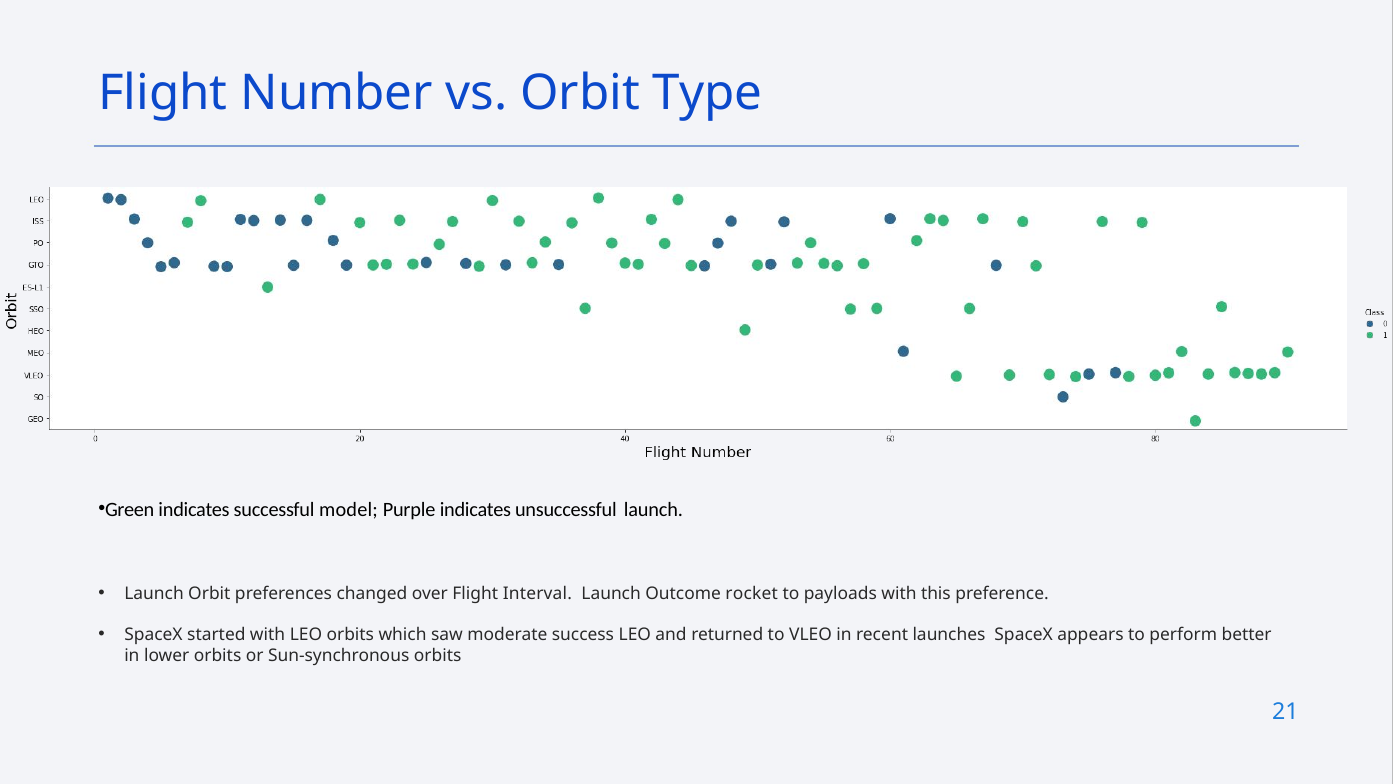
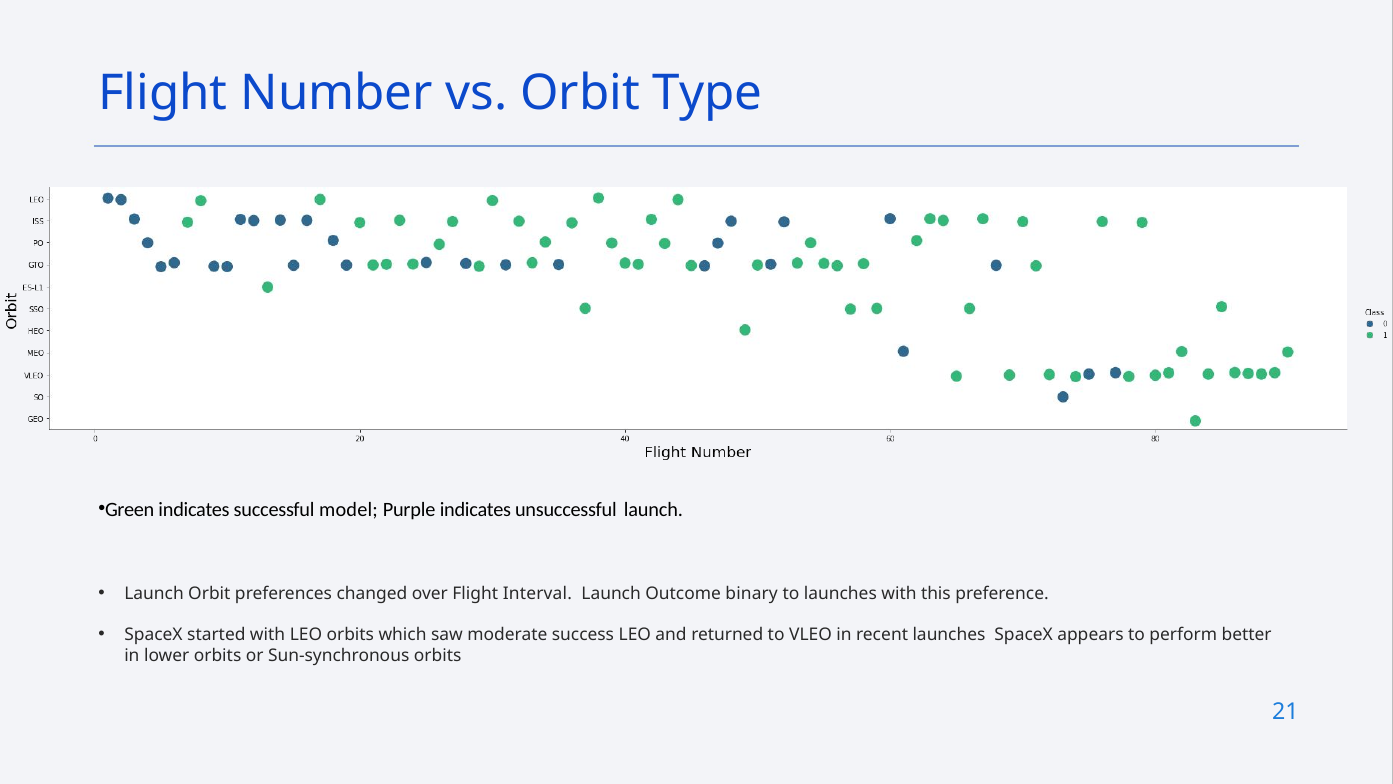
rocket: rocket -> binary (752, 593)
to payloads: payloads -> launches (840, 593)
